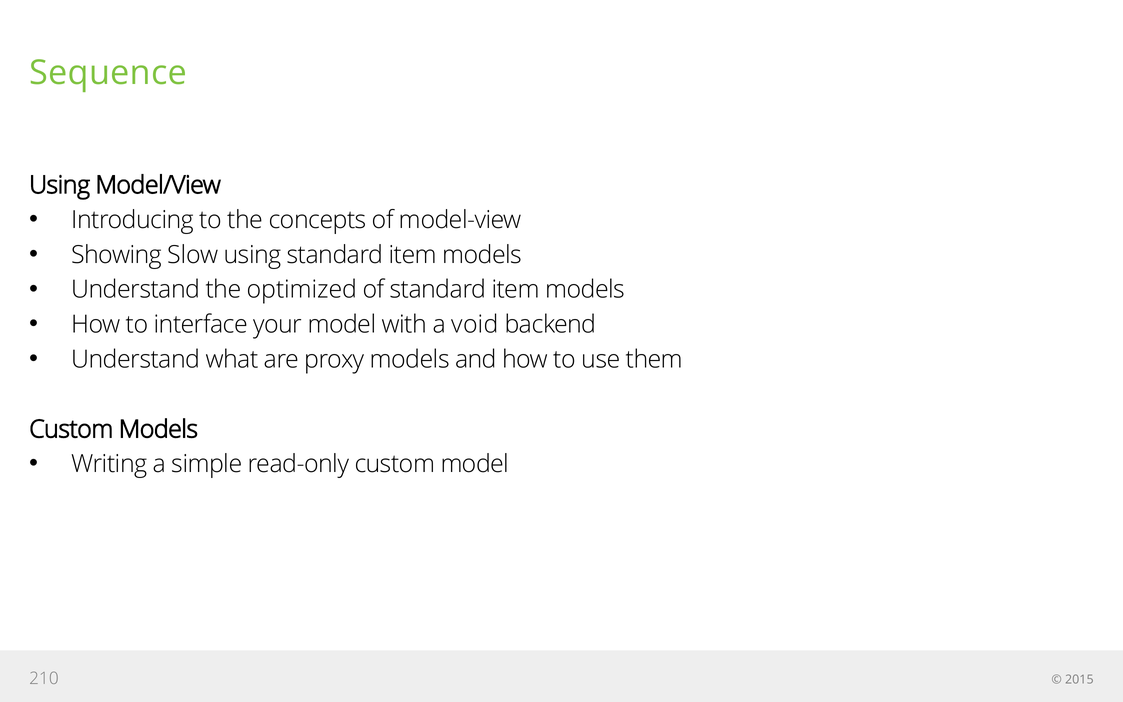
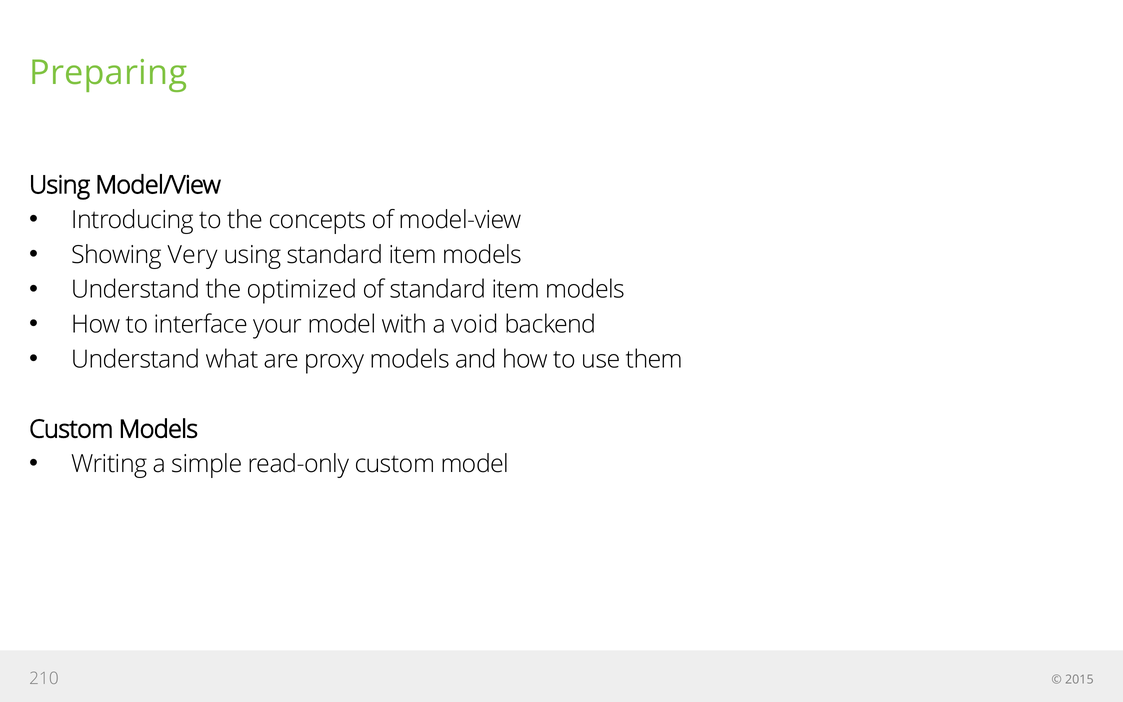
Sequence: Sequence -> Preparing (108, 73)
Slow: Slow -> Very (193, 255)
